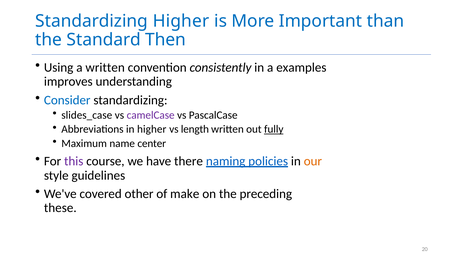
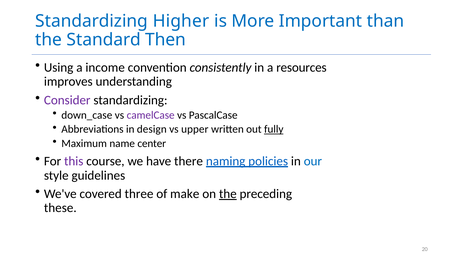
a written: written -> income (105, 67)
examples: examples -> resources (301, 67)
Consider colour: blue -> purple (67, 100)
slides_case: slides_case -> down_case (87, 115)
in higher: higher -> design (152, 129)
length: length -> upper (195, 129)
our colour: orange -> blue (313, 161)
other: other -> three (139, 193)
the underline: none -> present (228, 193)
